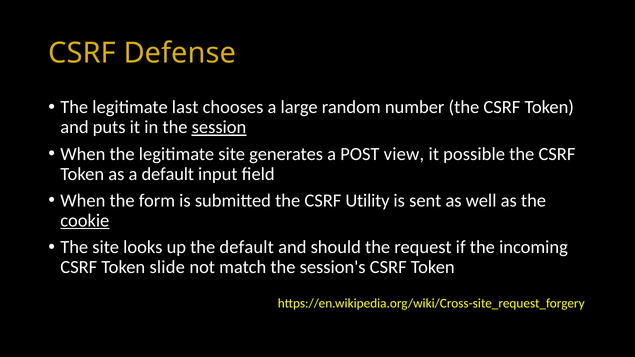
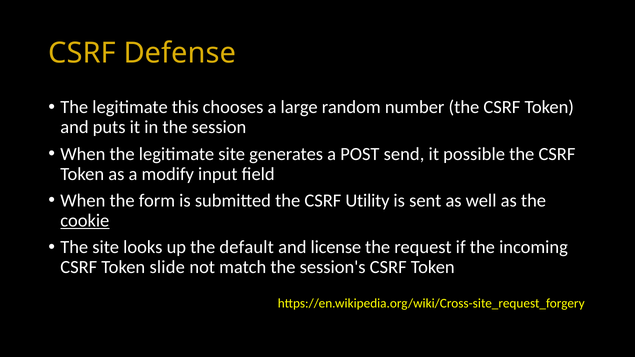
last: last -> this (185, 107)
session underline: present -> none (219, 127)
view: view -> send (404, 154)
a default: default -> modify (168, 174)
should: should -> license (336, 247)
